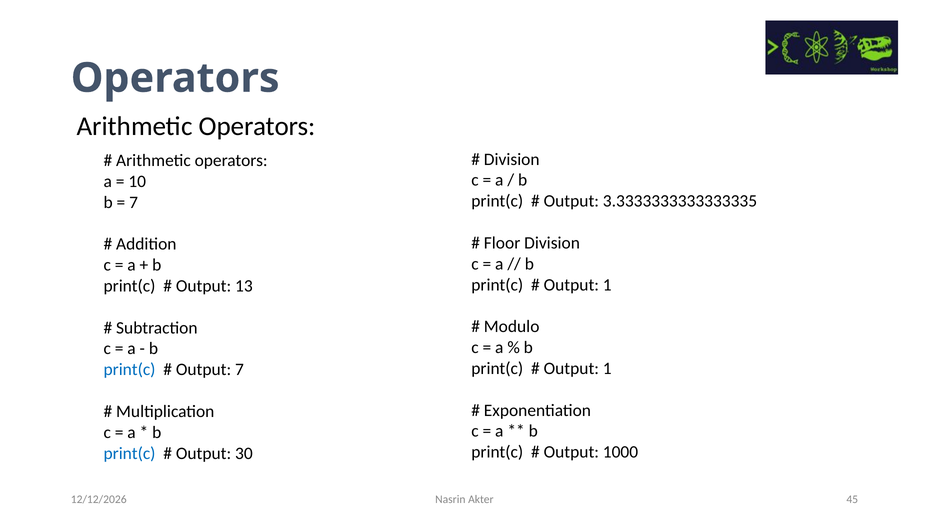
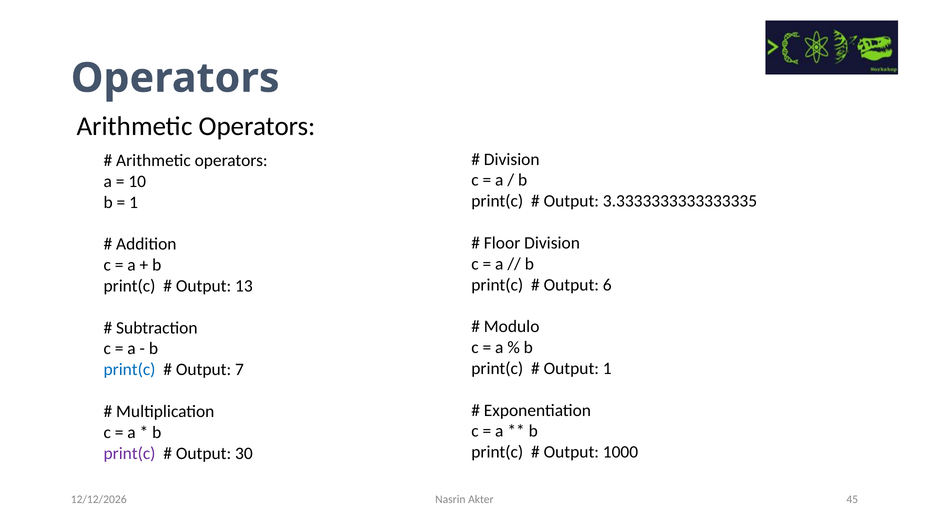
7: 7 -> 1 (134, 202)
1: 1 -> 6 (607, 285)
print(c colour: blue -> purple (130, 453)
